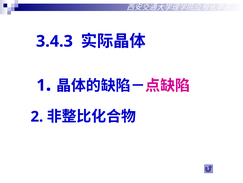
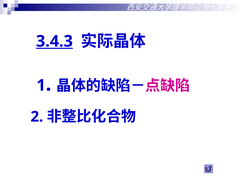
3.4.3 underline: none -> present (54, 41)
